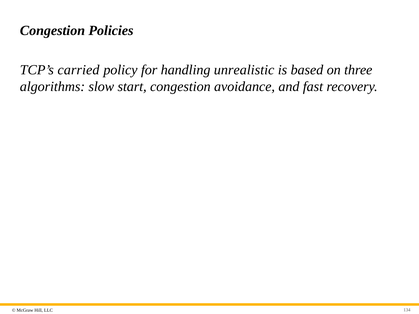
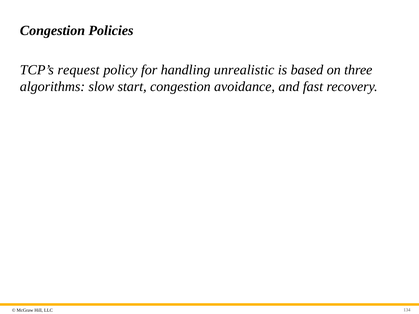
carried: carried -> request (79, 70)
